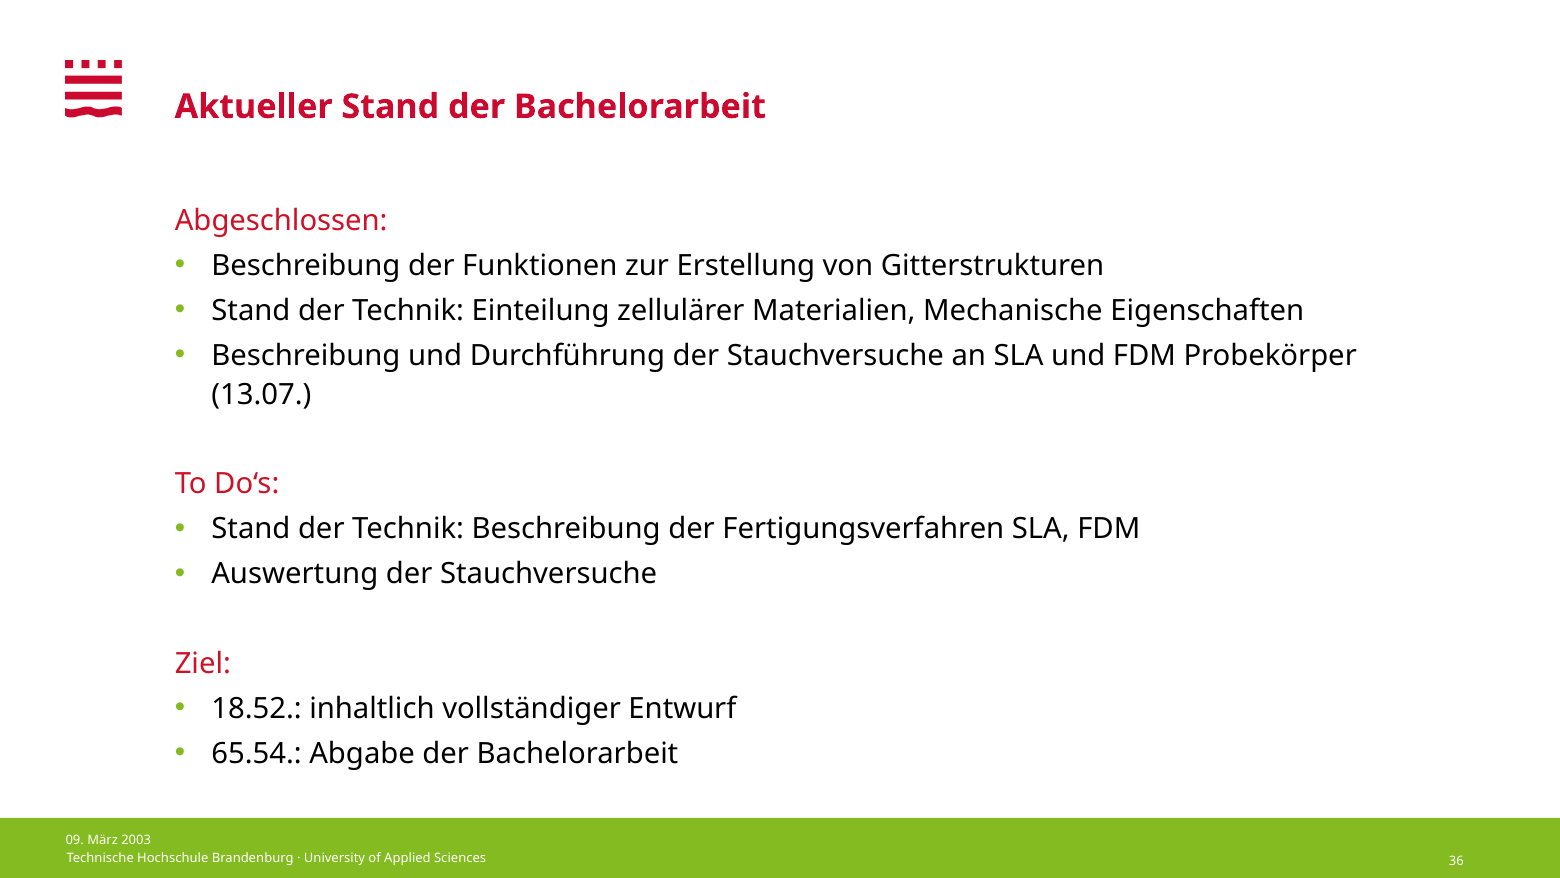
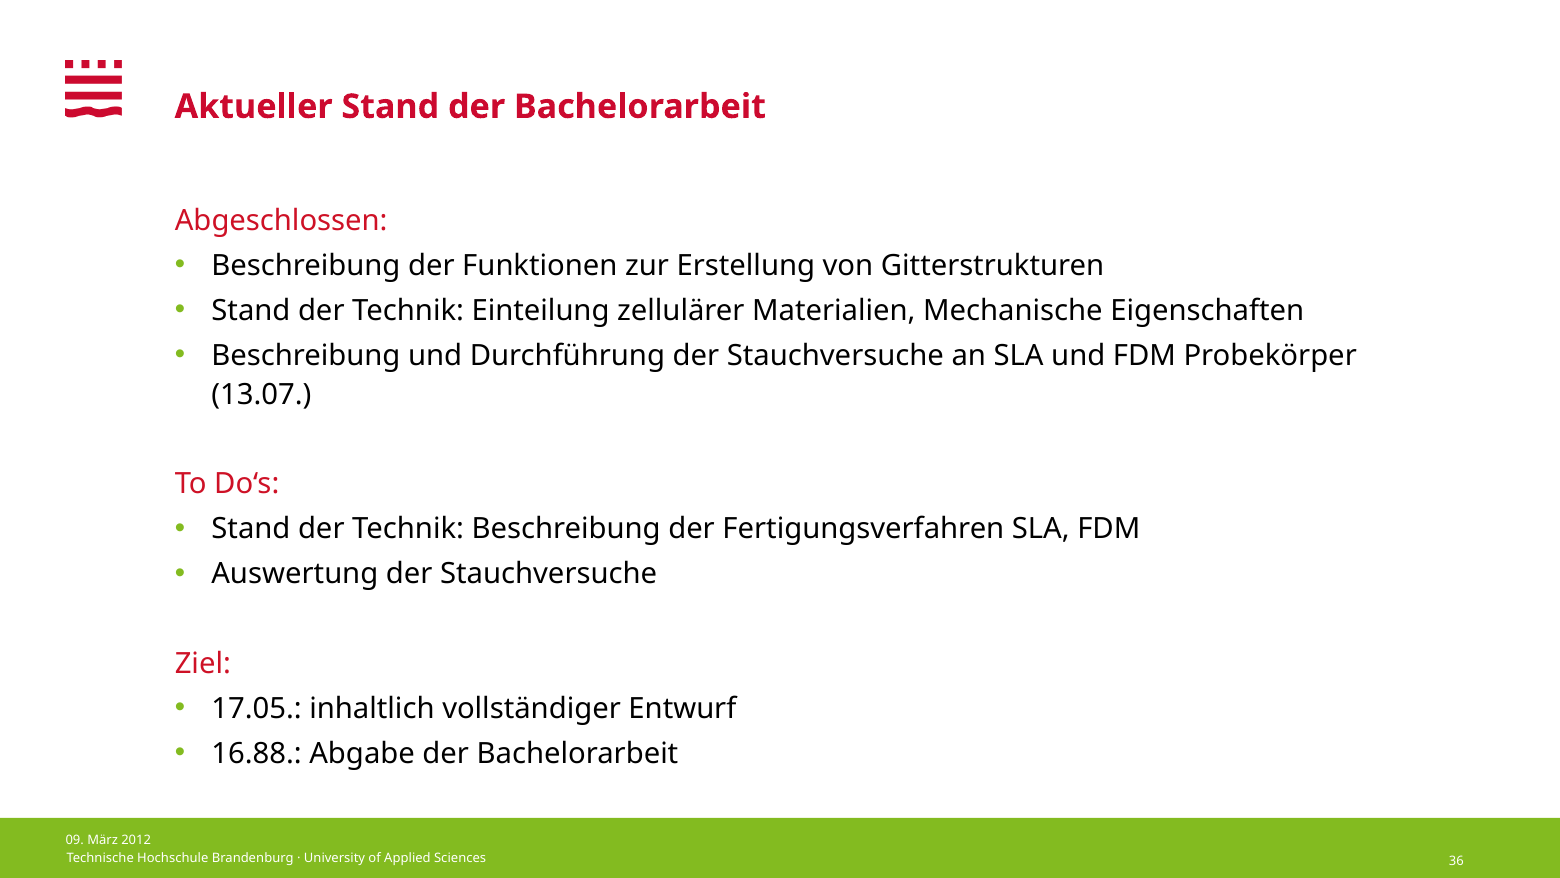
18.52: 18.52 -> 17.05 (257, 708)
65.54: 65.54 -> 16.88 (257, 753)
2003: 2003 -> 2012 (136, 839)
